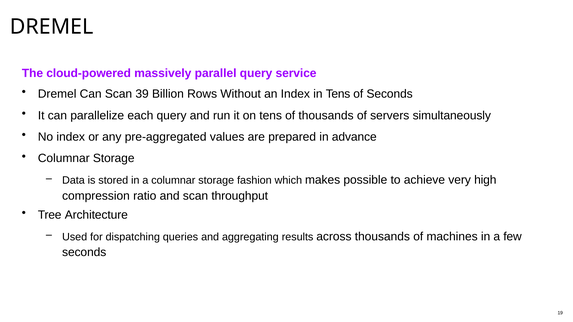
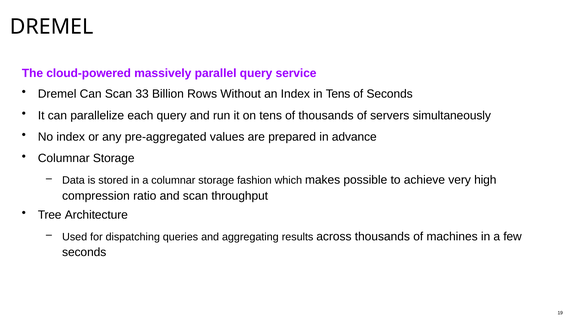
39: 39 -> 33 (142, 94)
